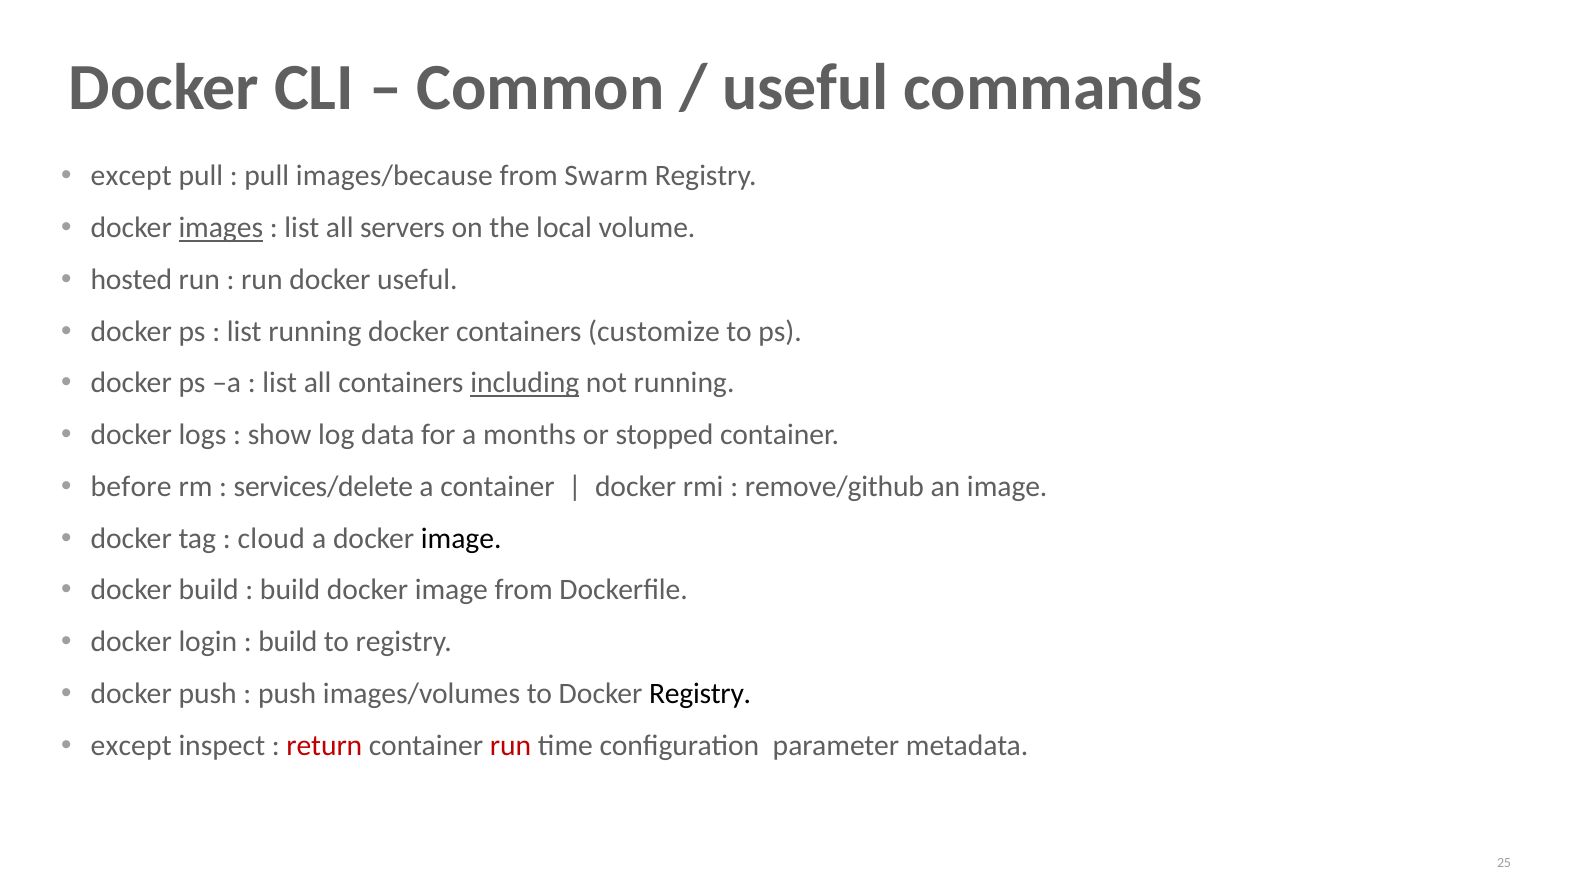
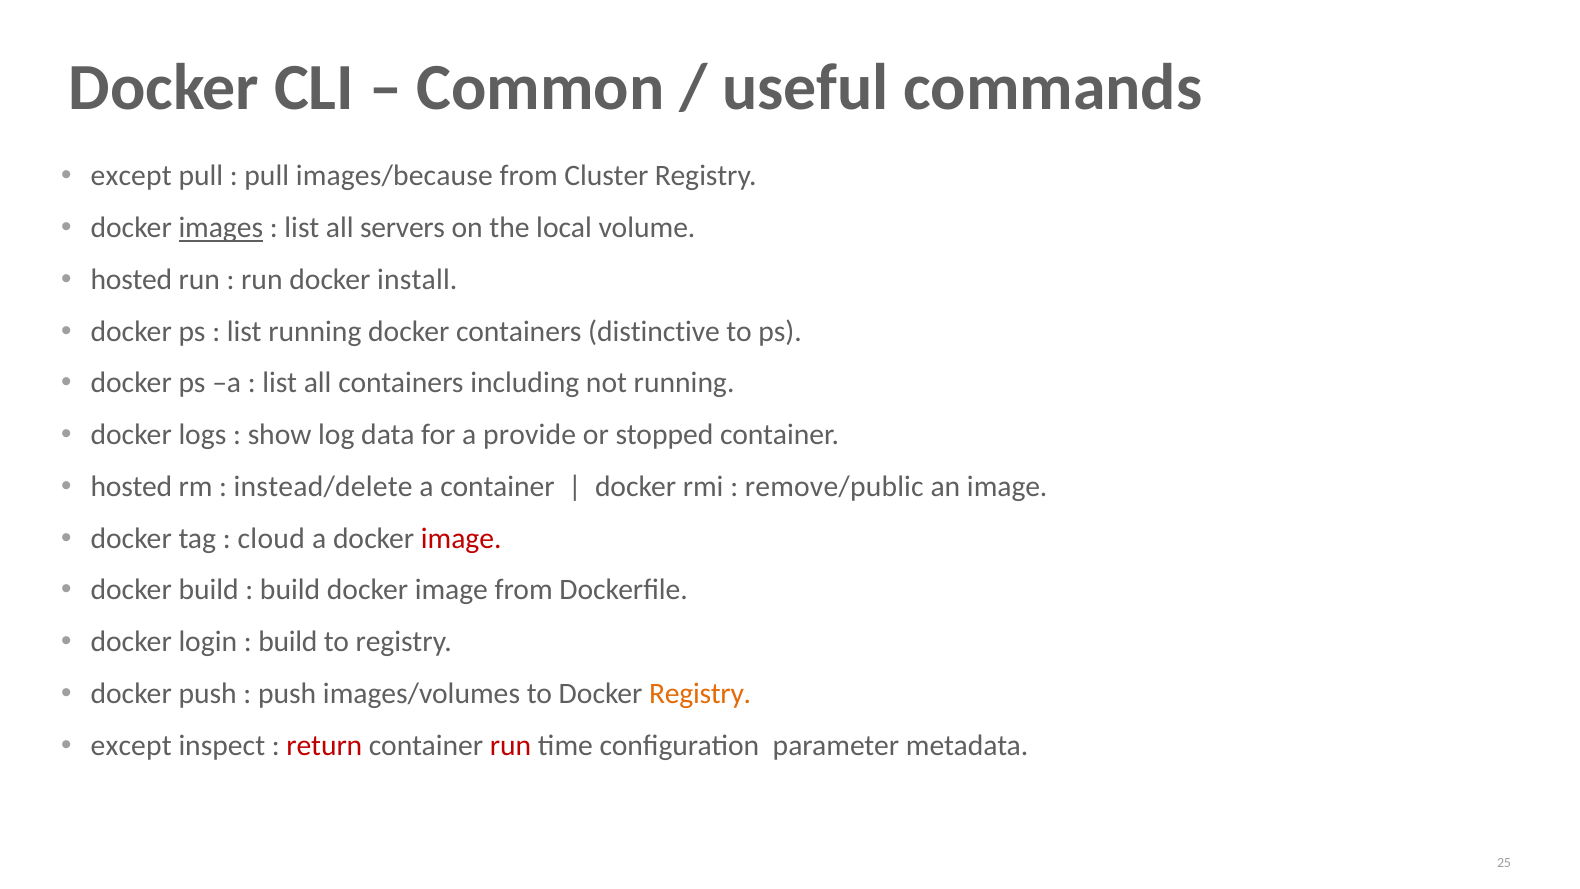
Swarm: Swarm -> Cluster (606, 176)
docker useful: useful -> install (417, 280)
customize: customize -> distinctive (654, 331)
including underline: present -> none (525, 383)
months: months -> provide (530, 435)
before: before -> hosted (131, 487)
services/delete: services/delete -> instead/delete (323, 487)
remove/github: remove/github -> remove/public (834, 487)
image colour: black -> red (461, 538)
Registry colour: black -> orange (700, 694)
